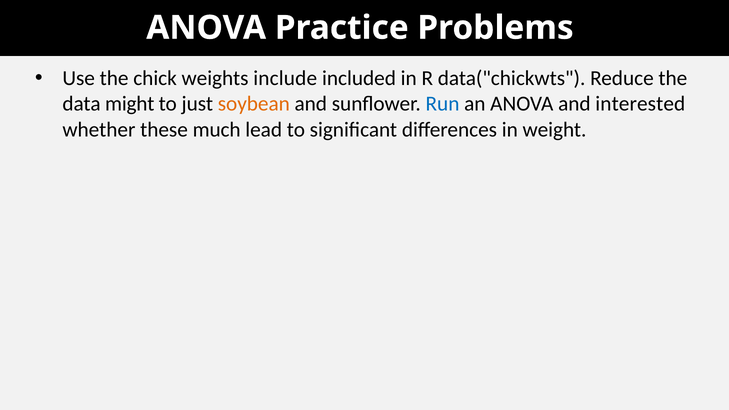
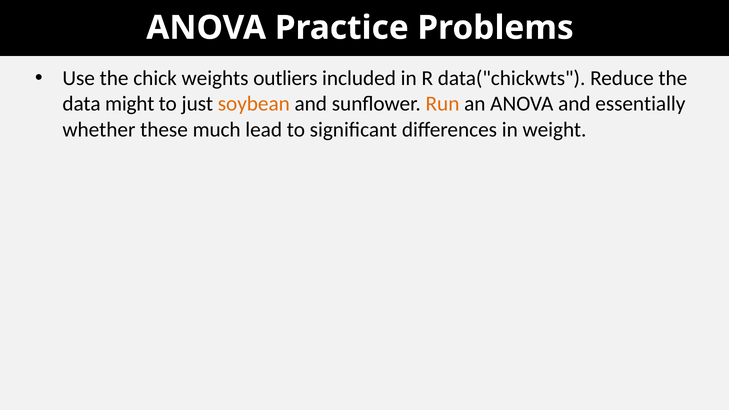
include: include -> outliers (285, 78)
Run colour: blue -> orange (443, 104)
interested: interested -> essentially (640, 104)
